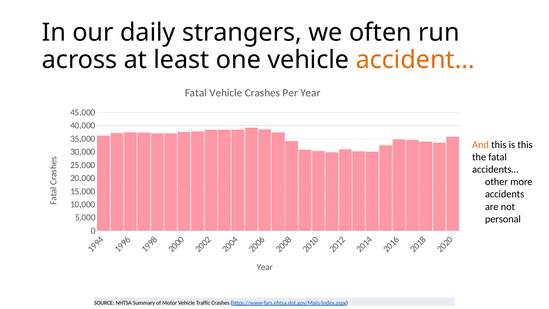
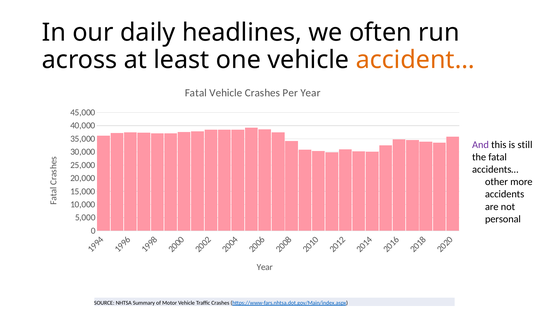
strangers: strangers -> headlines (242, 33)
And colour: orange -> purple (480, 145)
is this: this -> still (525, 145)
